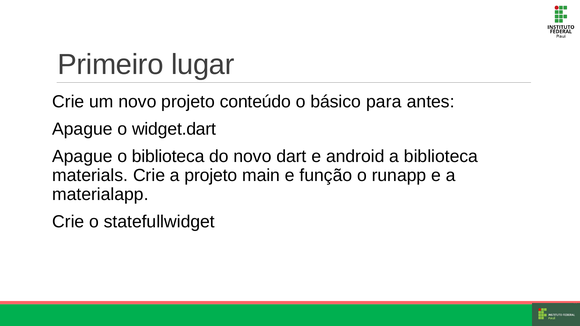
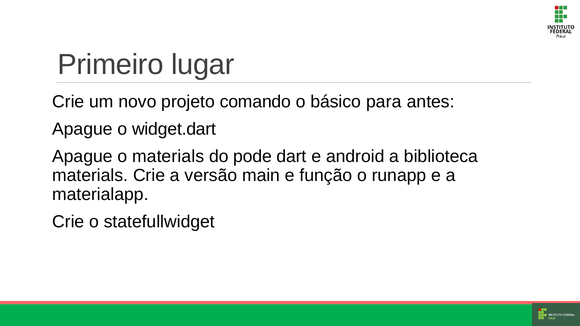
conteúdo: conteúdo -> comando (255, 102)
o biblioteca: biblioteca -> materials (168, 157)
do novo: novo -> pode (253, 157)
a projeto: projeto -> versão (211, 176)
